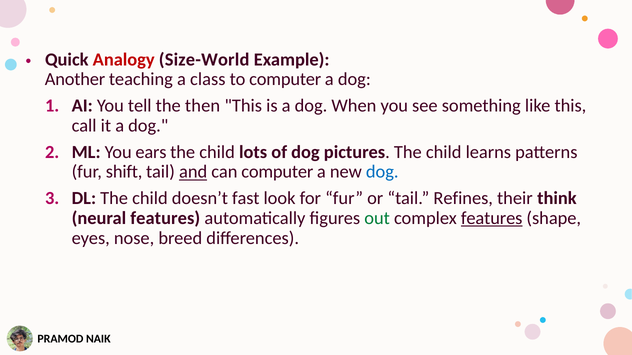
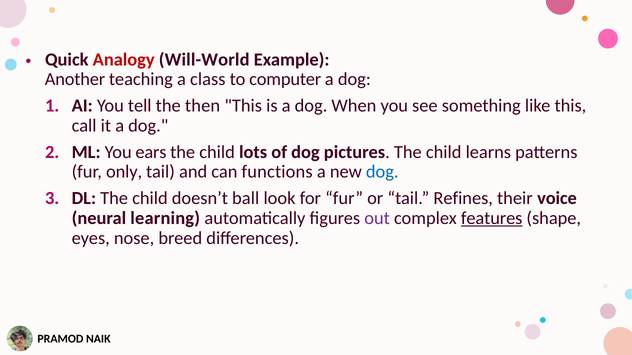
Size-World: Size-World -> Will-World (204, 60)
shift: shift -> only (124, 172)
and underline: present -> none (193, 172)
can computer: computer -> functions (277, 172)
fast: fast -> ball (246, 199)
think: think -> voice (557, 199)
neural features: features -> learning (165, 218)
out colour: green -> purple (377, 218)
